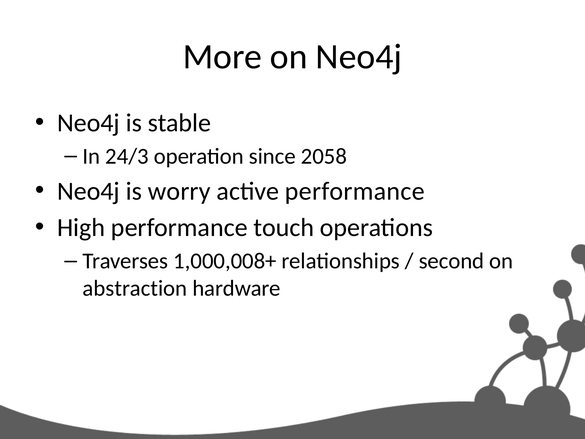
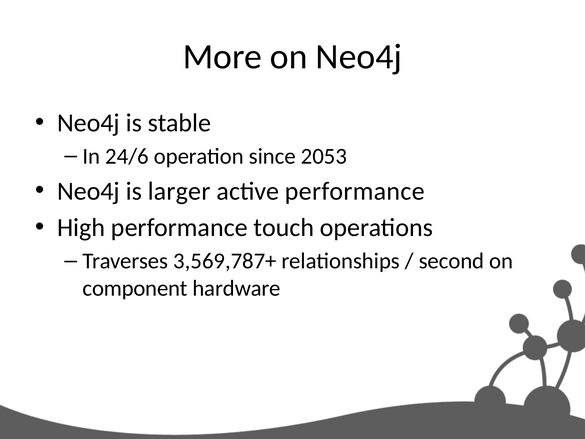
24/3: 24/3 -> 24/6 (127, 156)
2058: 2058 -> 2053 (324, 156)
worry: worry -> larger (179, 191)
1,000,008+: 1,000,008+ -> 3,569,787+ (225, 261)
abstraction: abstraction -> component (135, 288)
